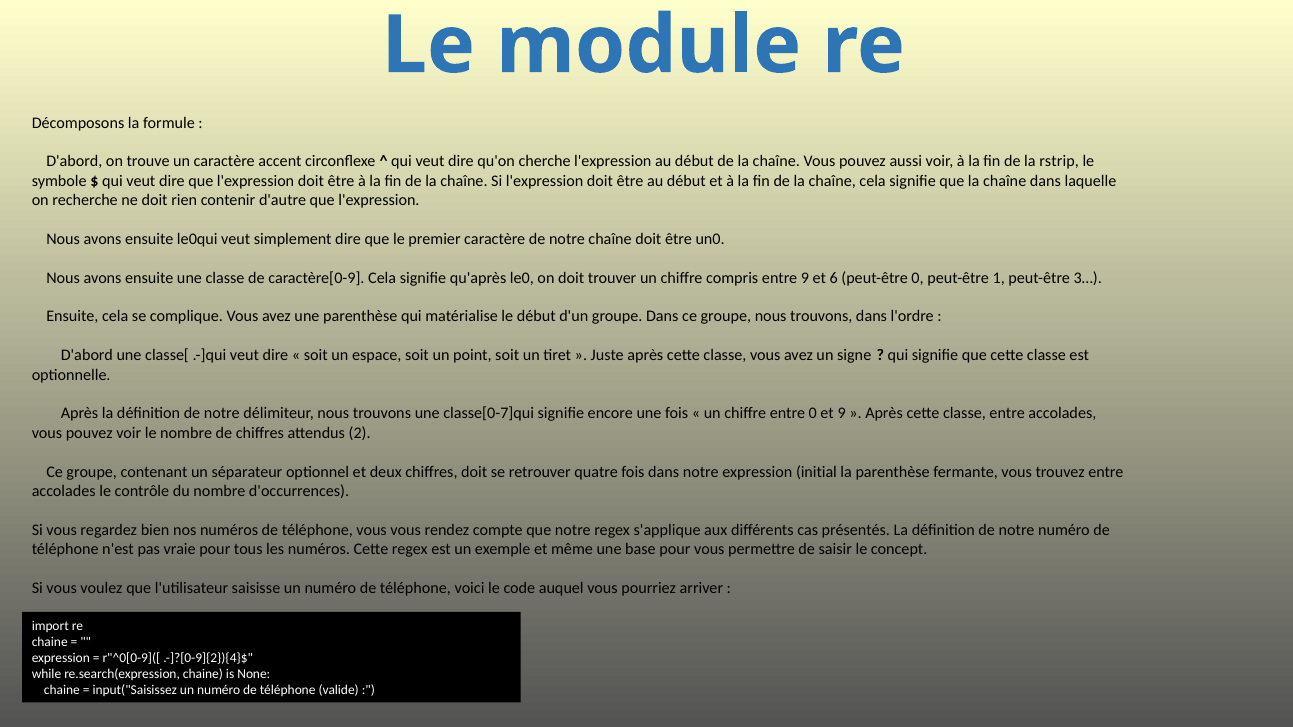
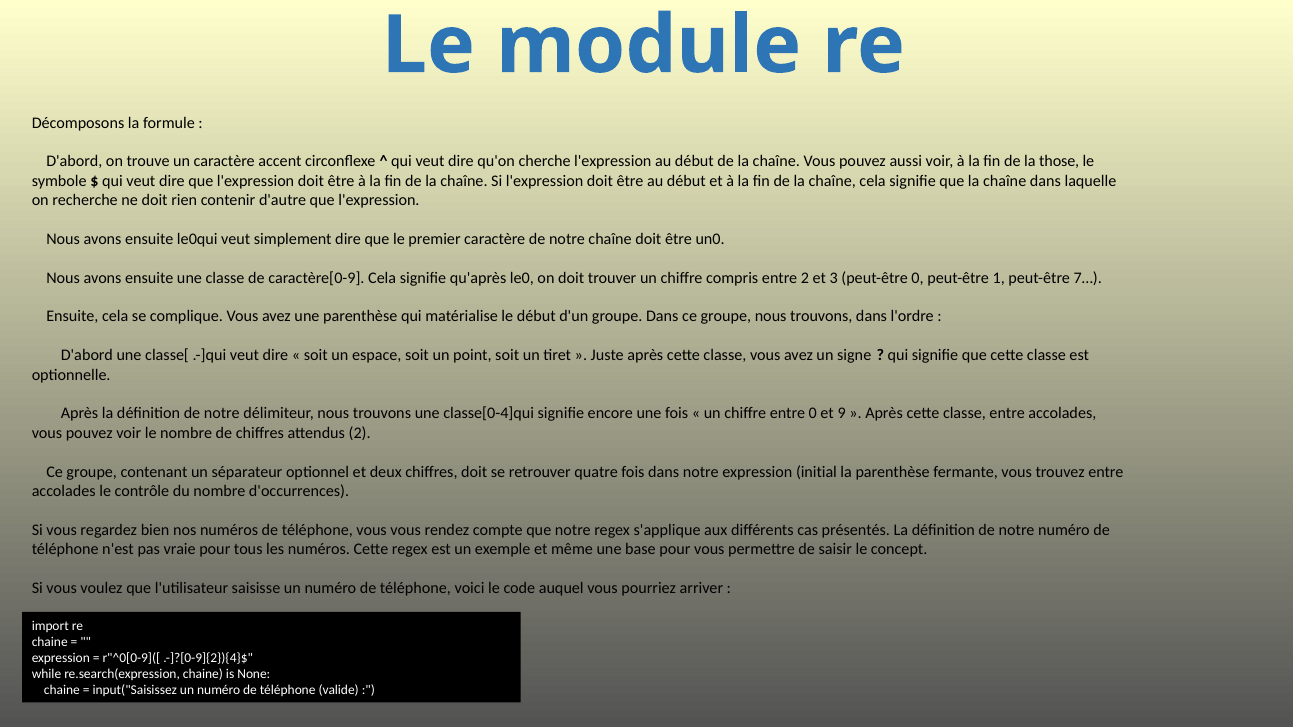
rstrip: rstrip -> those (1059, 162)
entre 9: 9 -> 2 (805, 278)
6: 6 -> 3 (834, 278)
3…: 3… -> 7… (1088, 278)
classe[0-7]qui: classe[0-7]qui -> classe[0-4]qui (489, 414)
